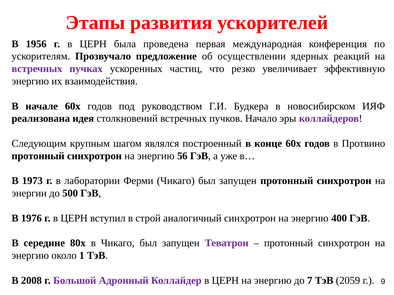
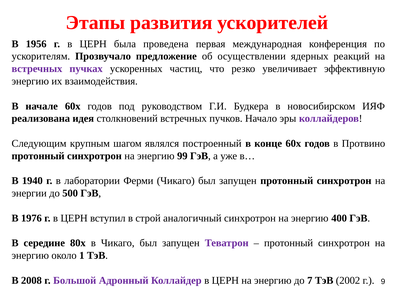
56: 56 -> 99 (182, 156)
1973: 1973 -> 1940 (32, 181)
2059: 2059 -> 2002 (348, 281)
